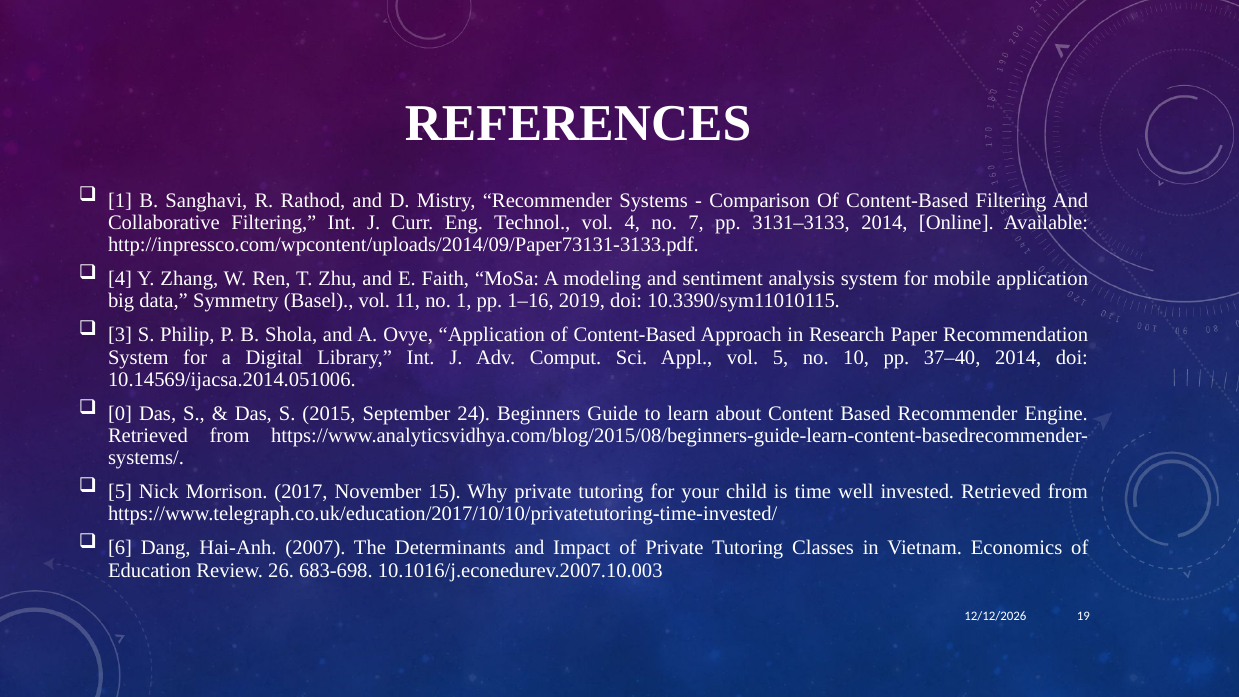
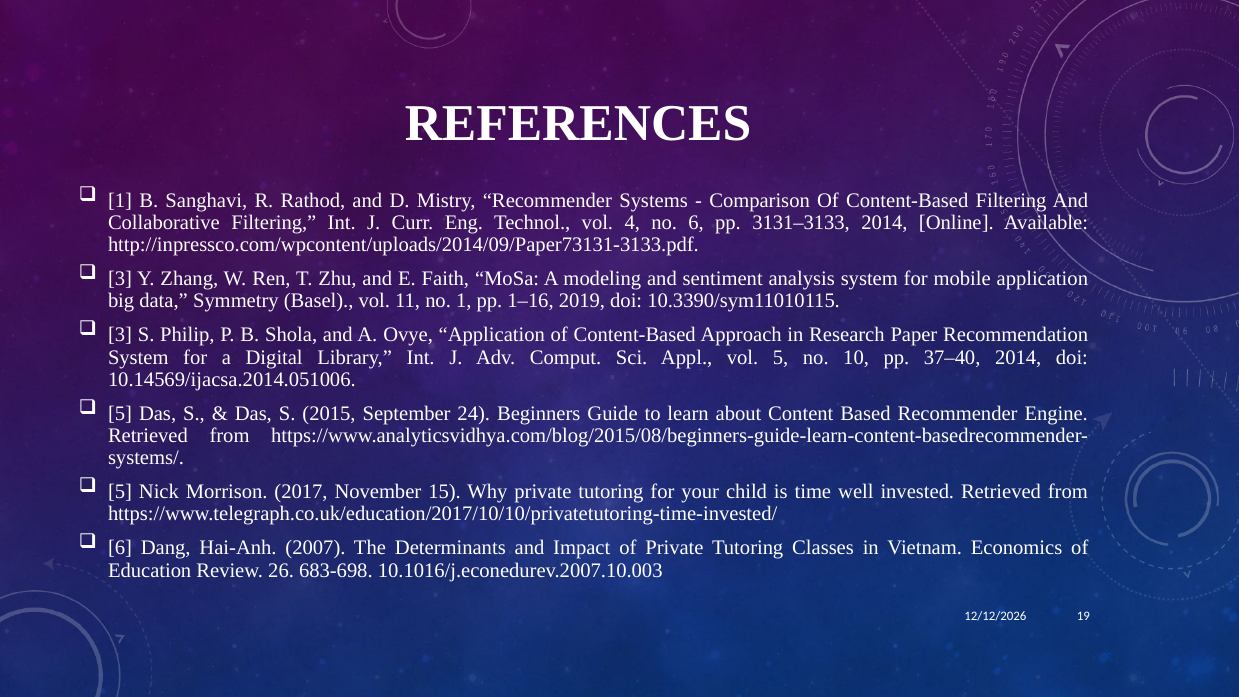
no 7: 7 -> 6 (696, 223)
4: 4 -> 3 (120, 279)
0: 0 -> 5 (120, 413)
